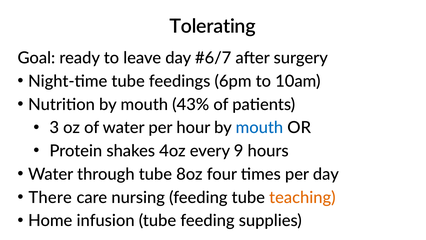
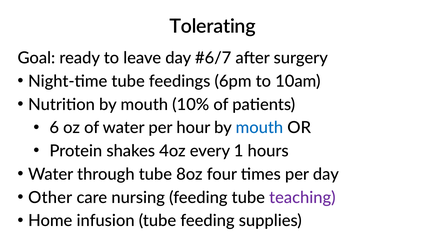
43%: 43% -> 10% (191, 104)
3: 3 -> 6 (54, 128)
9: 9 -> 1 (239, 151)
There: There -> Other (50, 197)
teaching colour: orange -> purple (302, 197)
